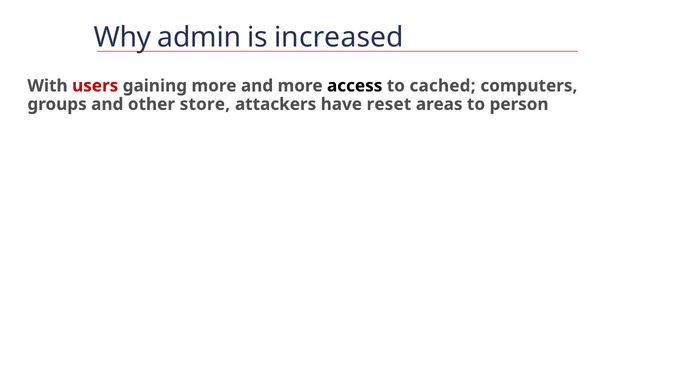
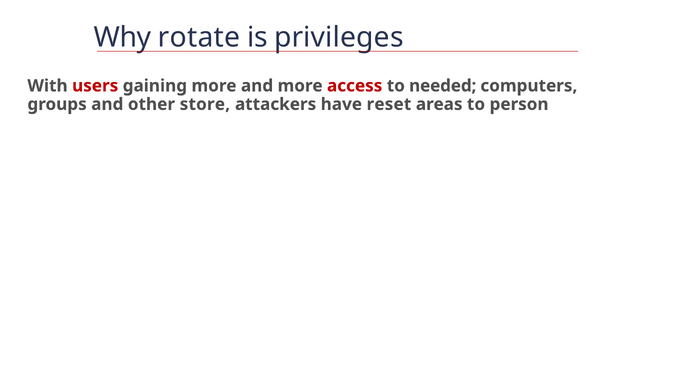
admin: admin -> rotate (199, 37)
increased: increased -> privileges (339, 37)
access colour: black -> red (355, 86)
cached: cached -> needed (443, 86)
